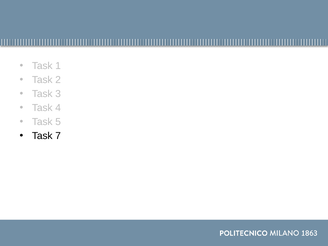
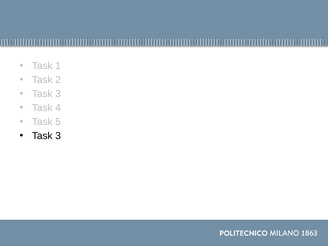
7: 7 -> 3 (58, 136)
